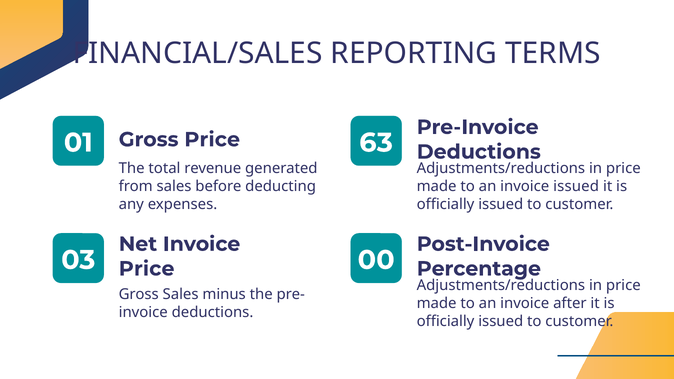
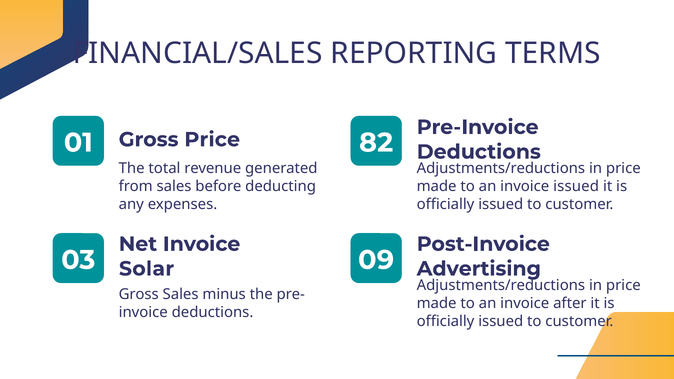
63: 63 -> 82 (376, 143)
00: 00 -> 09 (376, 260)
Price: Price -> Solar (147, 269)
Percentage: Percentage -> Advertising (479, 269)
